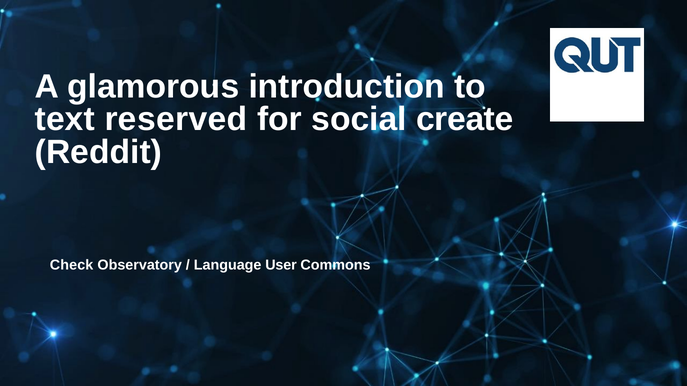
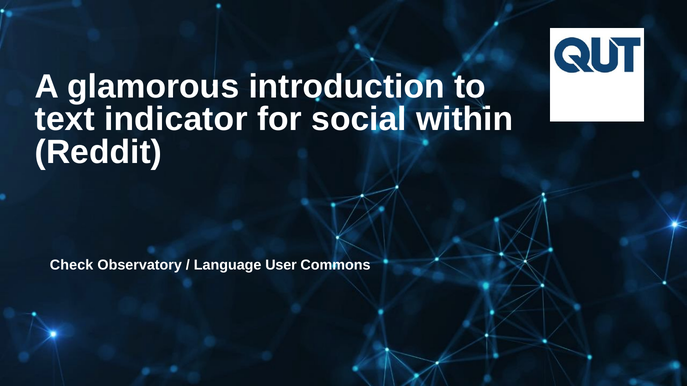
reserved: reserved -> indicator (176, 119)
create: create -> within (465, 119)
